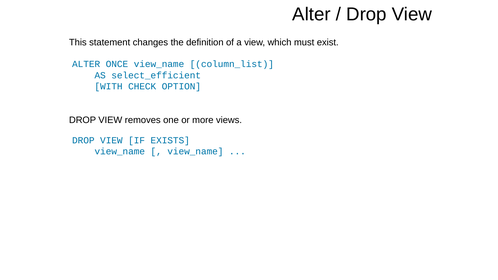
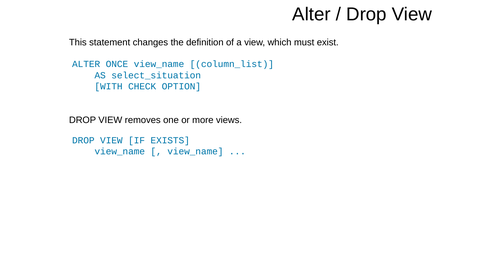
select_efficient: select_efficient -> select_situation (156, 75)
